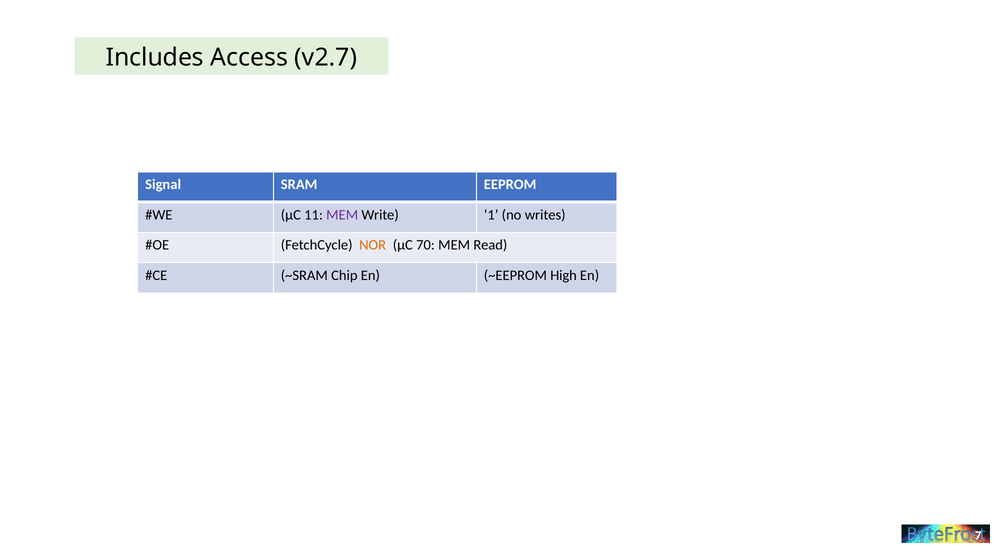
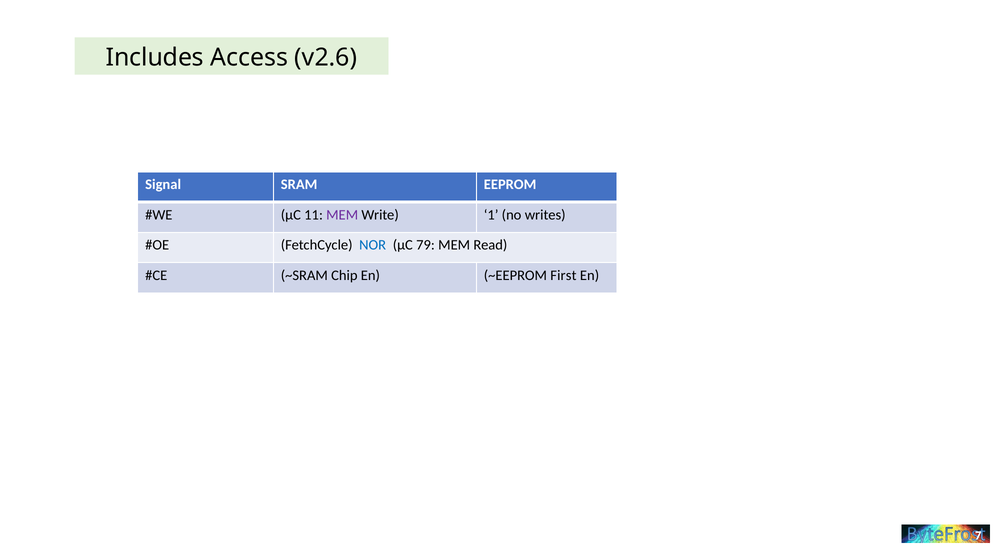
v2.7: v2.7 -> v2.6 (326, 57)
NOR colour: orange -> blue (373, 245)
70: 70 -> 79 (426, 245)
High: High -> First (563, 276)
